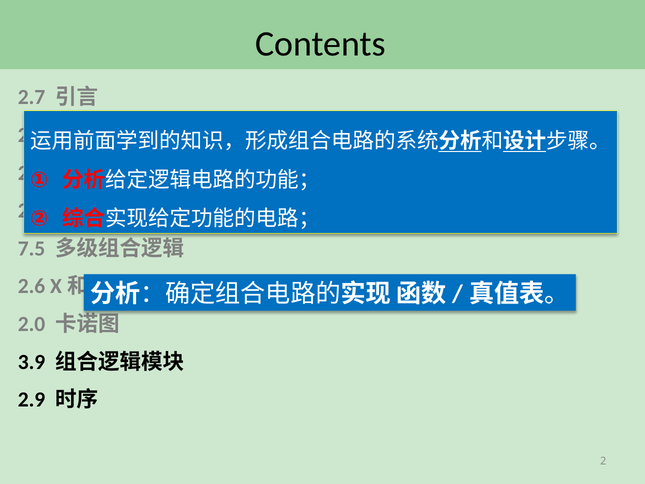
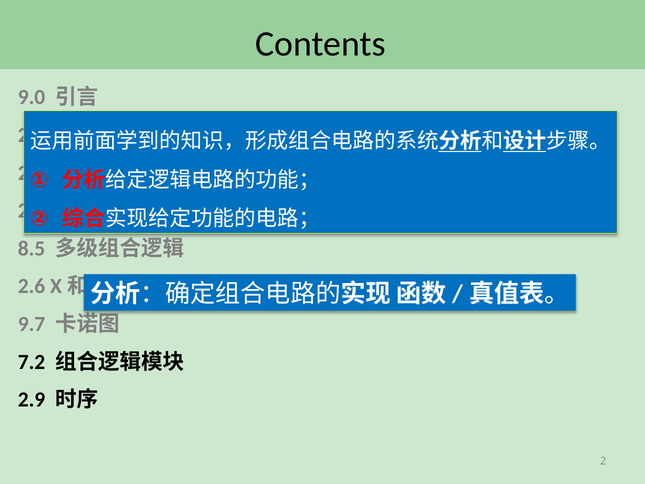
2.7: 2.7 -> 9.0 (32, 97)
7.5: 7.5 -> 8.5 (32, 248)
2.0: 2.0 -> 9.7 (32, 324)
3.9: 3.9 -> 7.2 (32, 362)
